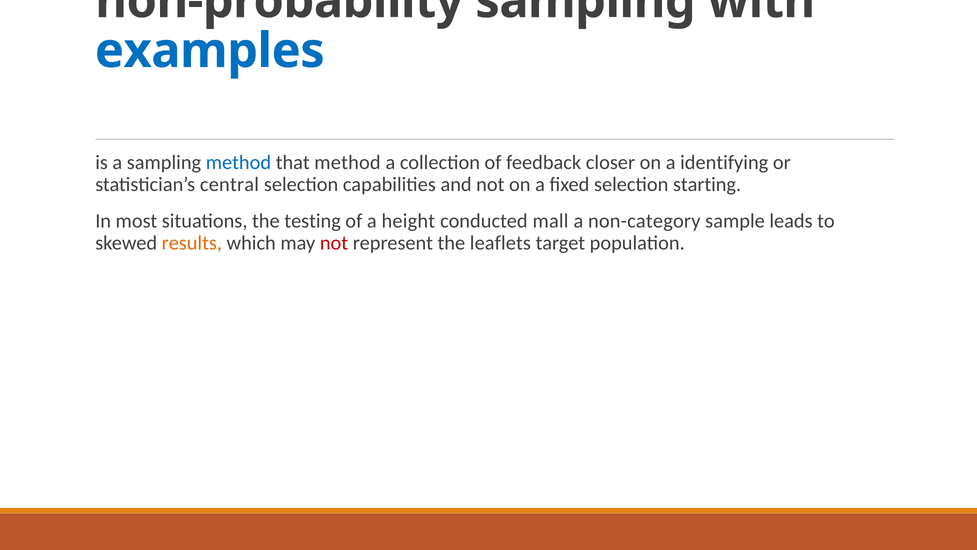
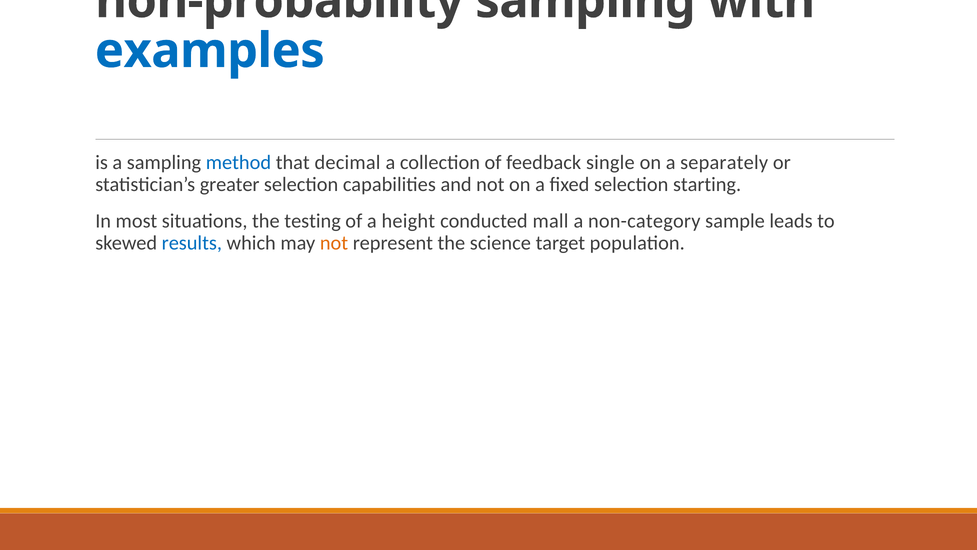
that method: method -> decimal (348, 162)
closer: closer -> single (610, 162)
identifying: identifying -> separately (724, 162)
central: central -> greater (230, 184)
results colour: orange -> blue (192, 243)
not colour: red -> orange (334, 243)
leaflets: leaflets -> science (500, 243)
